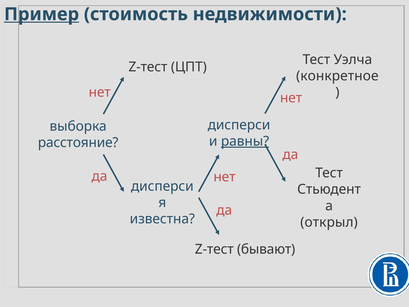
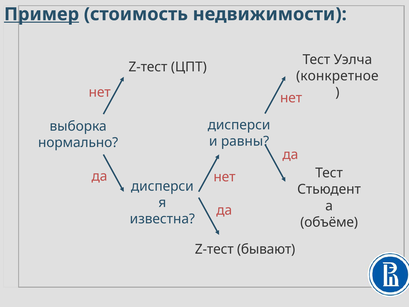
равны underline: present -> none (245, 141)
расстояние: расстояние -> нормально (78, 143)
открыл: открыл -> объёме (329, 222)
